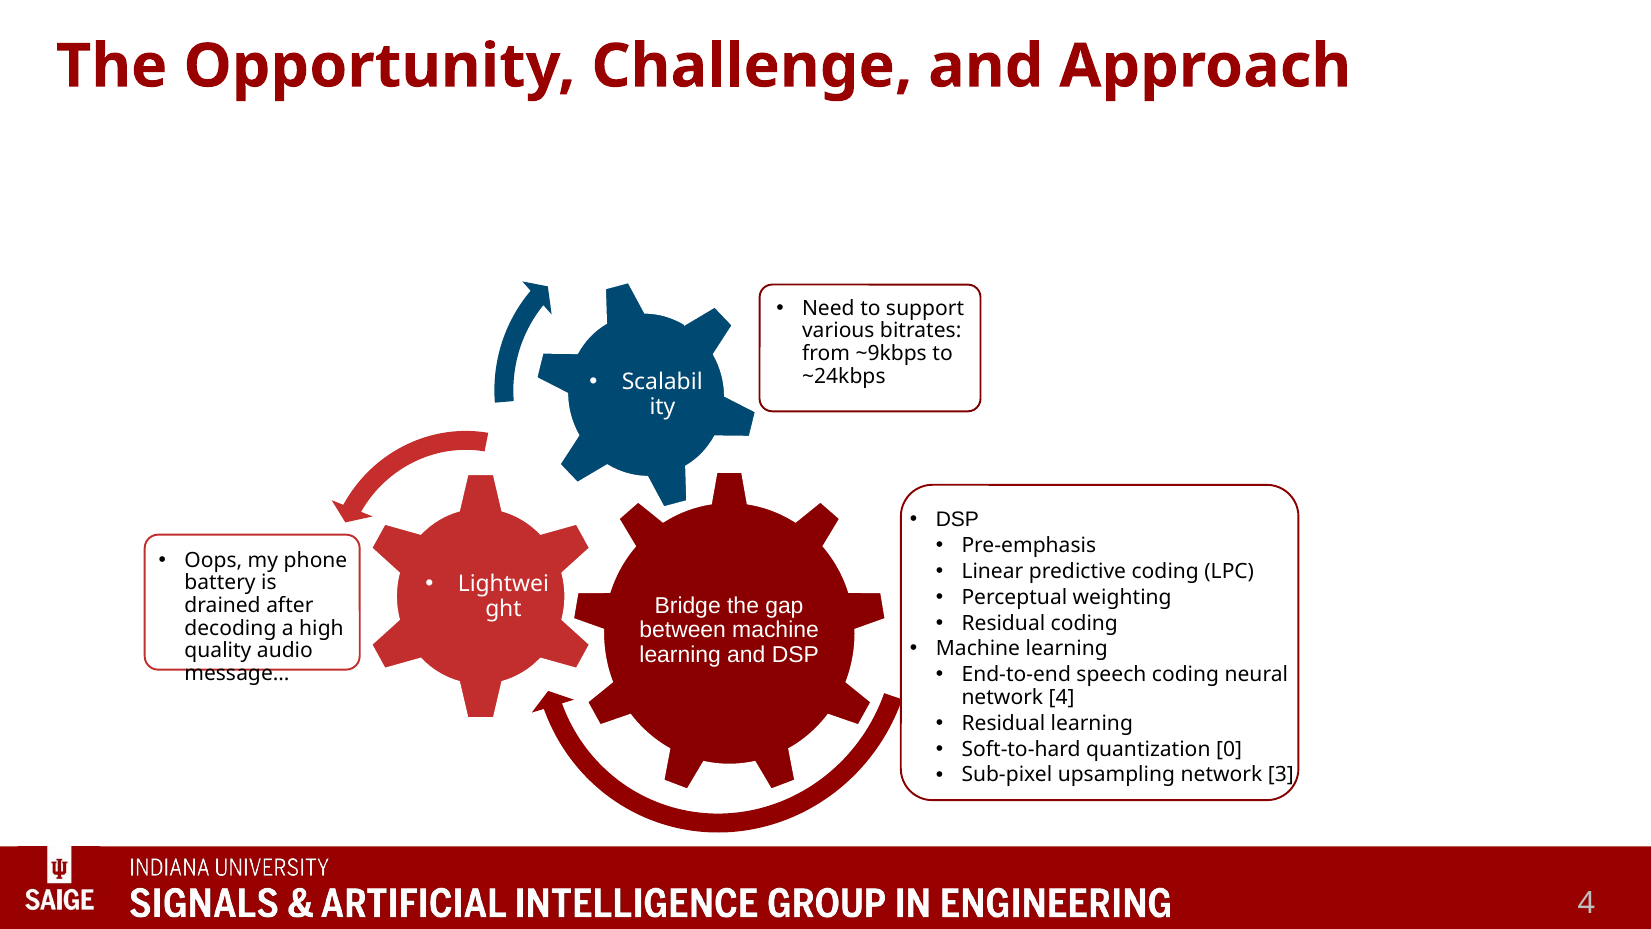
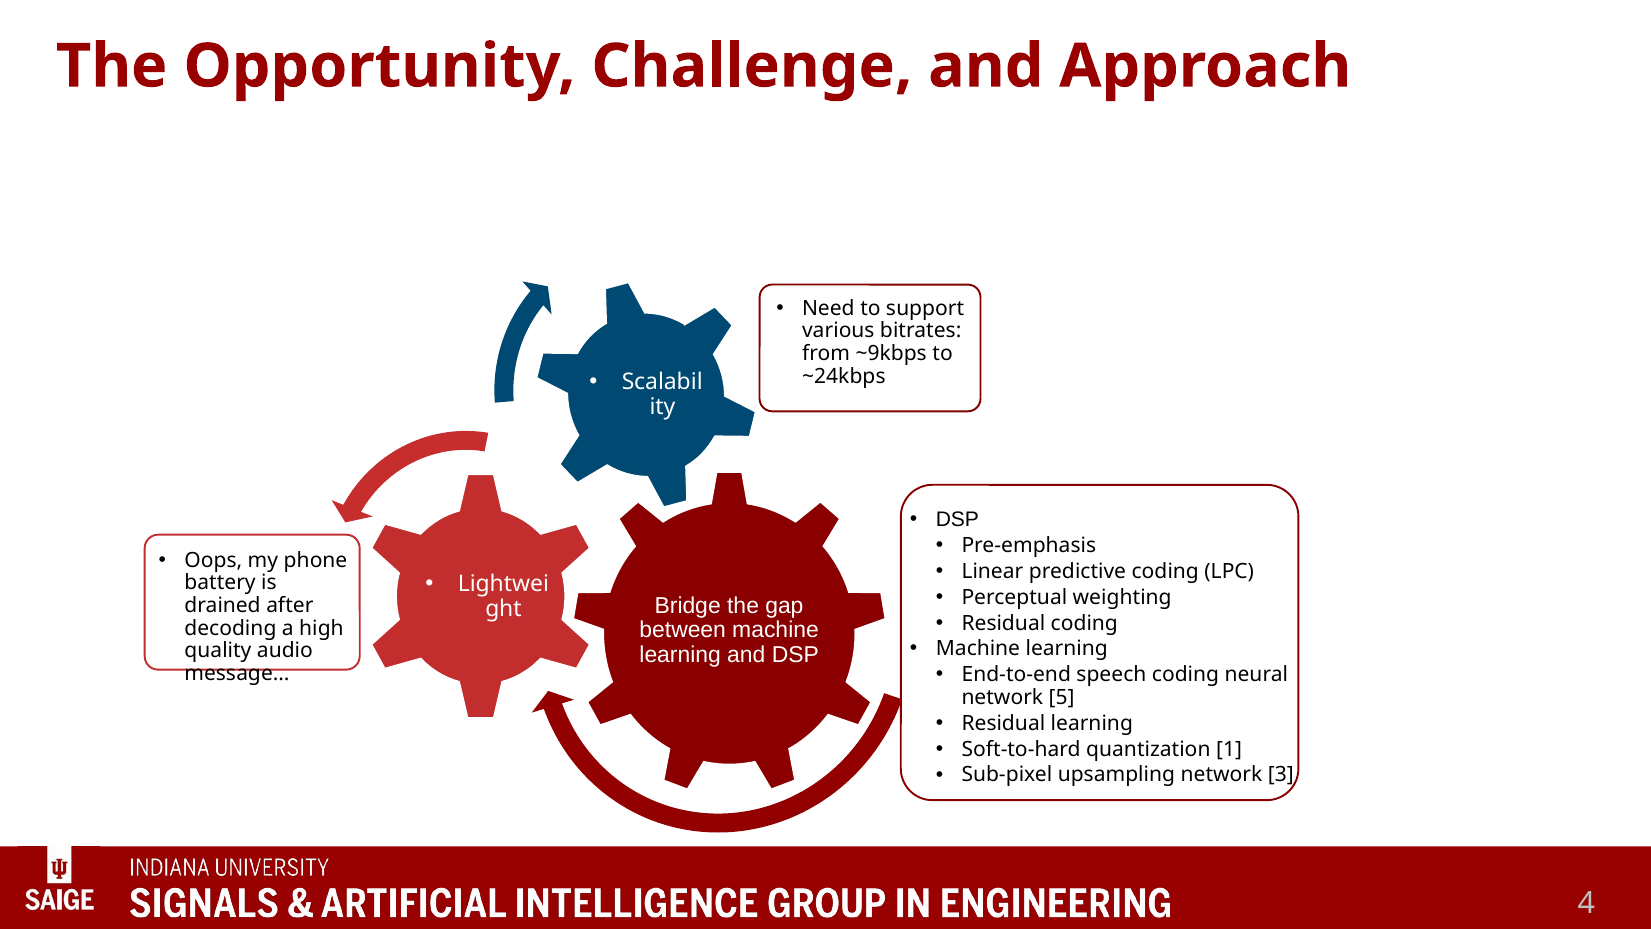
network 4: 4 -> 5 (1062, 697)
0: 0 -> 1 (1229, 749)
